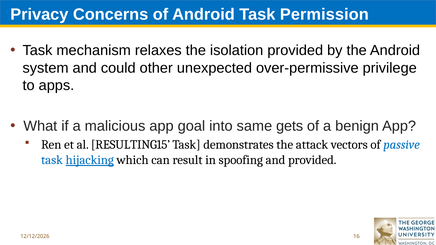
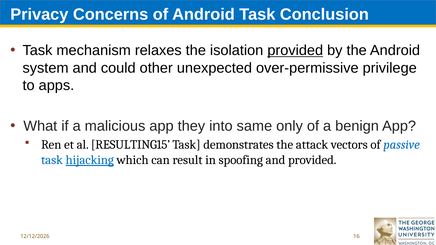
Permission: Permission -> Conclusion (324, 14)
provided underline: none -> present (295, 51)
goal: goal -> they (191, 126)
gets: gets -> only (290, 126)
